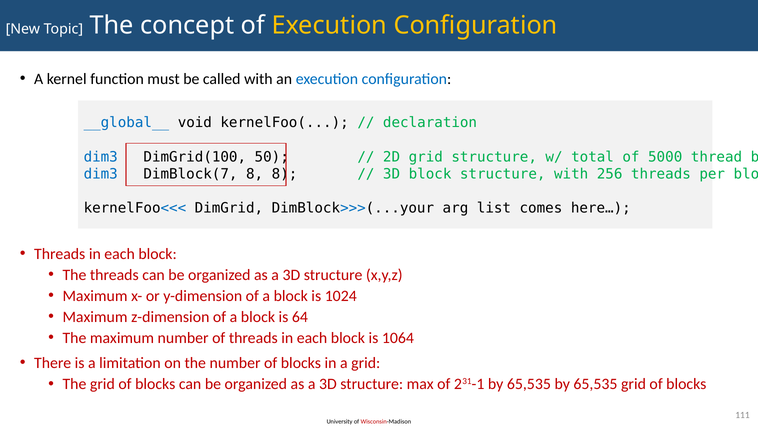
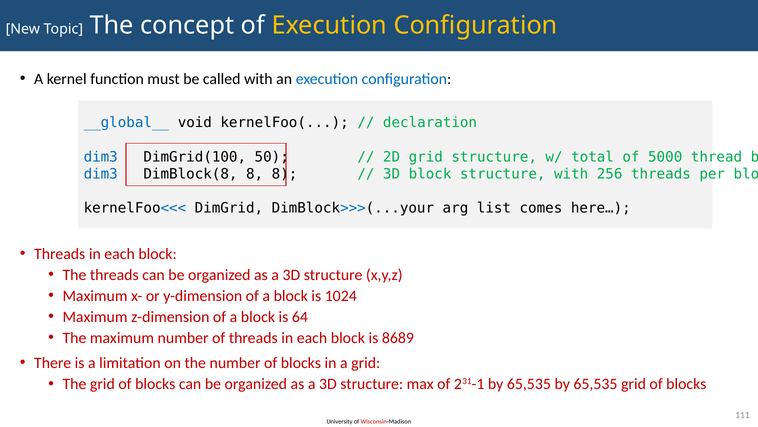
DimBlock(7: DimBlock(7 -> DimBlock(8 (190, 174)
1064: 1064 -> 8689 (398, 337)
